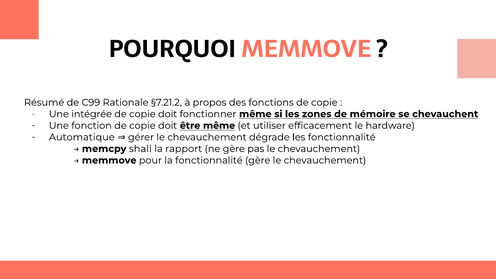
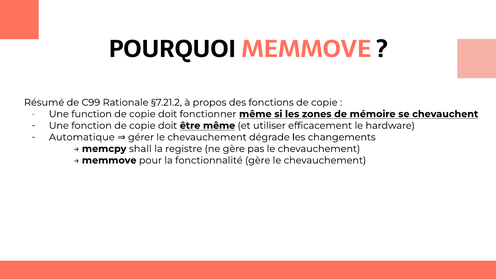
intégrée: intégrée -> function (92, 114)
les fonctionnalité: fonctionnalité -> changements (342, 137)
rapport: rapport -> registre (184, 149)
